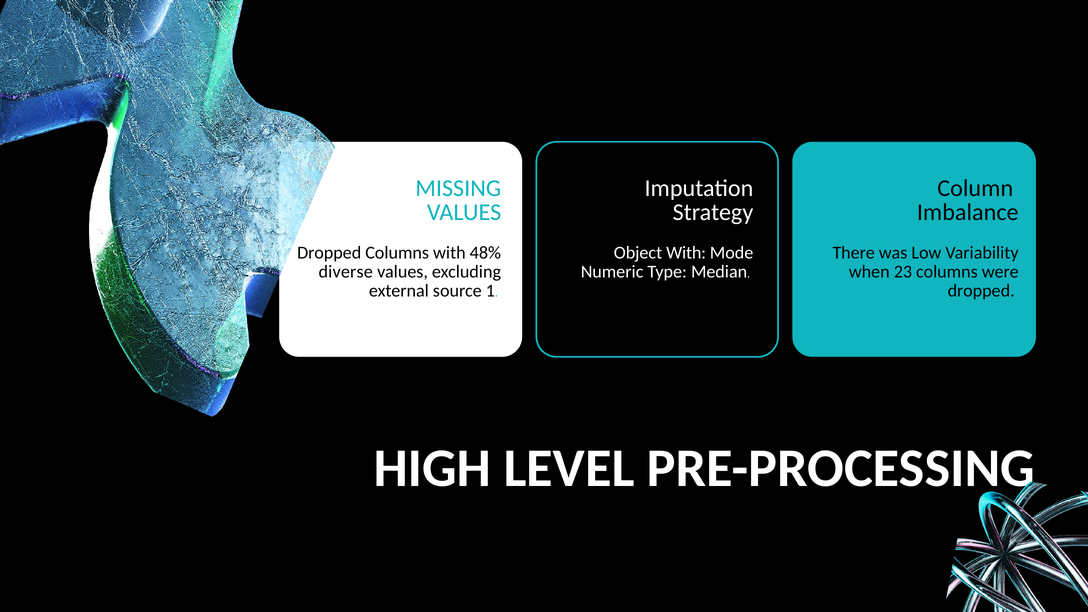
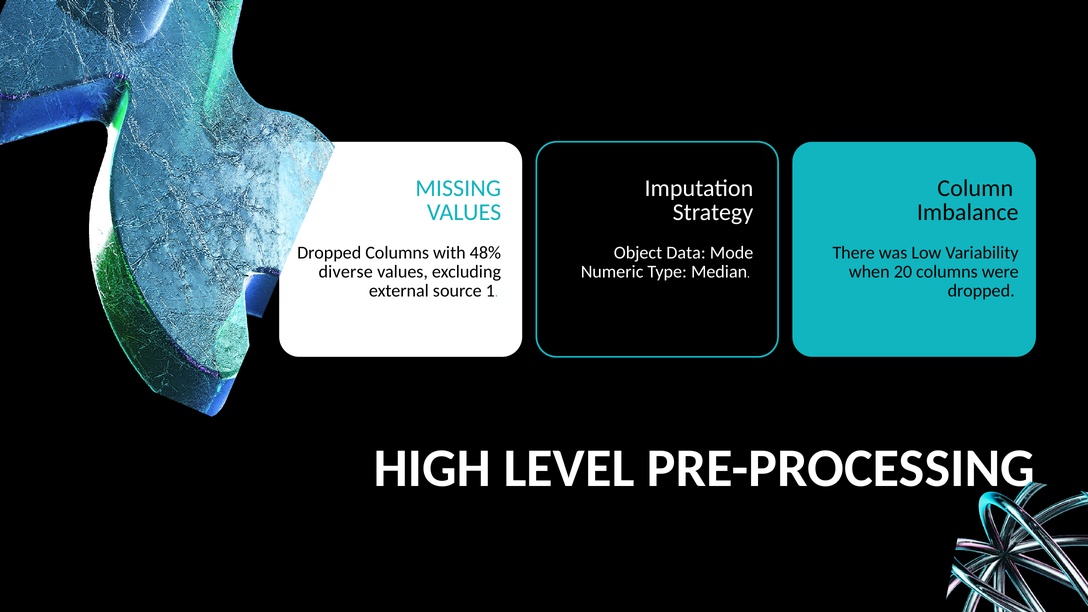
Object With: With -> Data (686, 253)
23: 23 -> 20 (903, 272)
